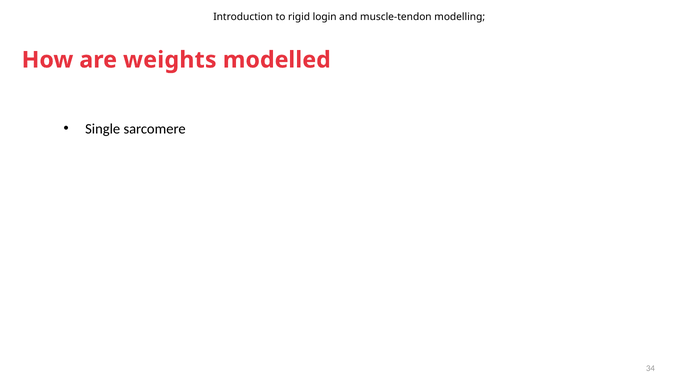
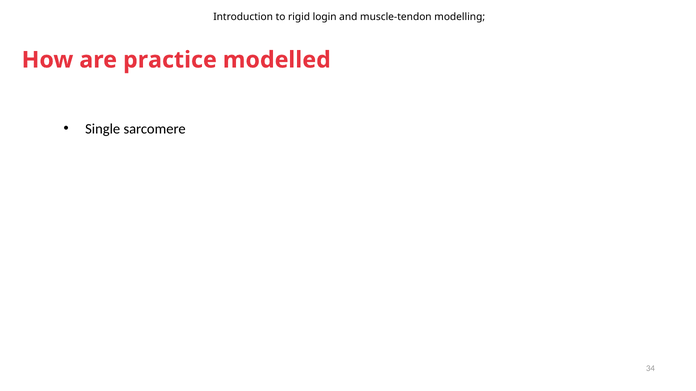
weights: weights -> practice (170, 60)
